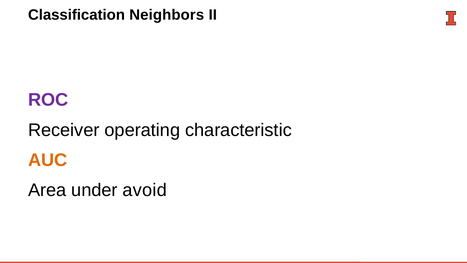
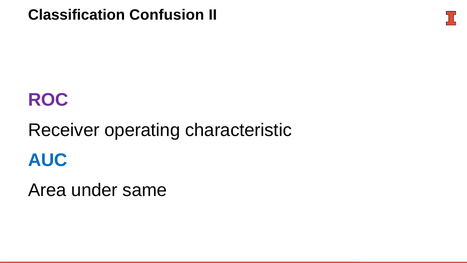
Neighbors: Neighbors -> Confusion (167, 15)
AUC colour: orange -> blue (48, 160)
avoid: avoid -> same (145, 190)
